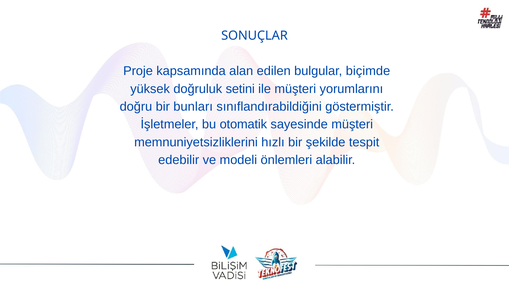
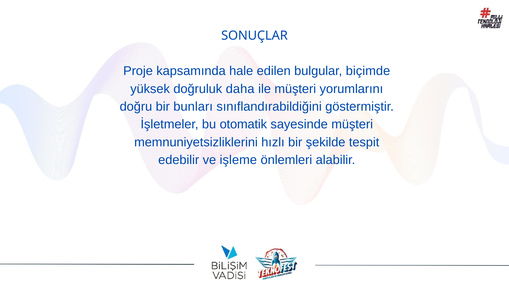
alan: alan -> hale (241, 71)
setini: setini -> daha (240, 89)
modeli: modeli -> işleme (238, 160)
